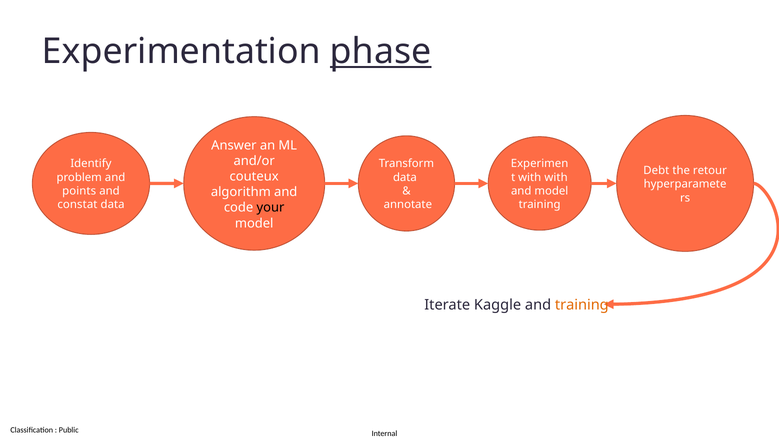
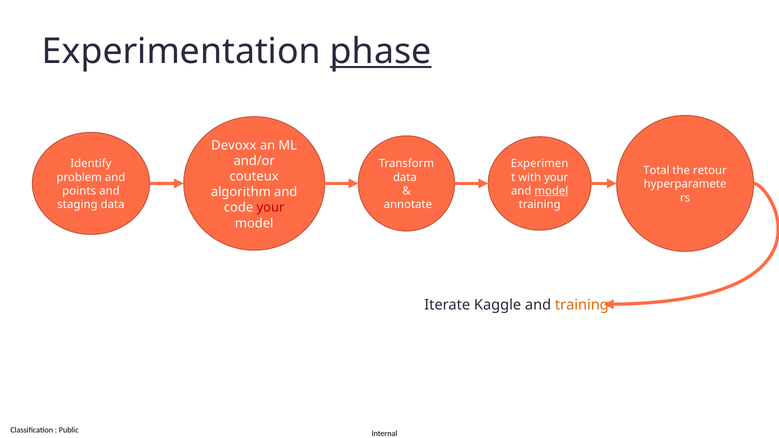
Answer: Answer -> Devoxx (234, 145)
Debt: Debt -> Total (656, 171)
with with: with -> your (556, 177)
model underline: none -> present (551, 191)
constat: constat -> staging (77, 205)
your colour: black -> red (270, 208)
